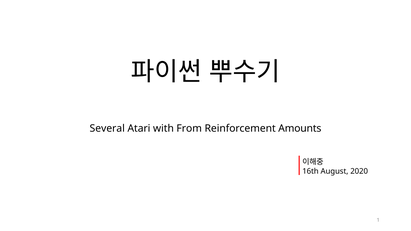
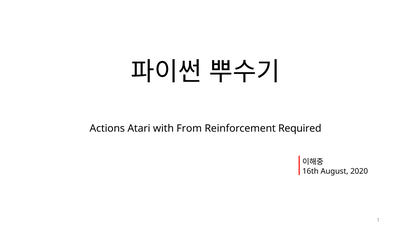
Several: Several -> Actions (107, 128)
Amounts: Amounts -> Required (300, 128)
